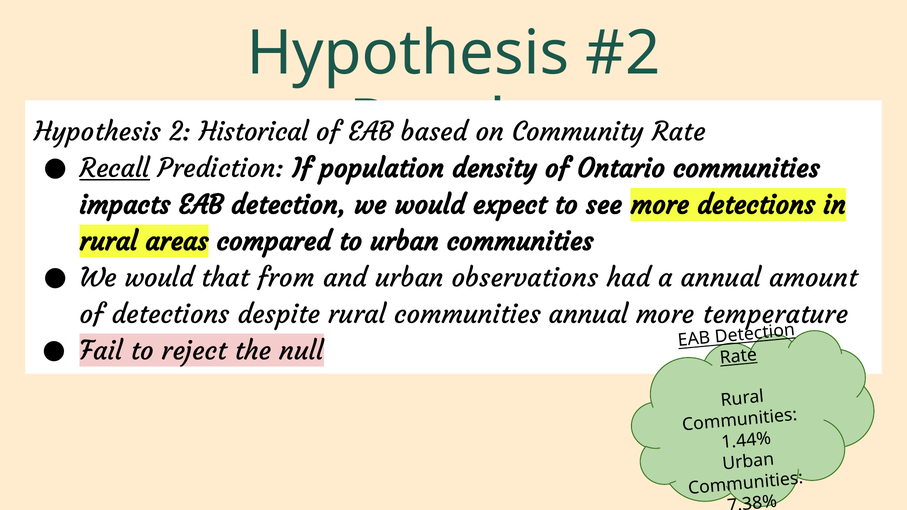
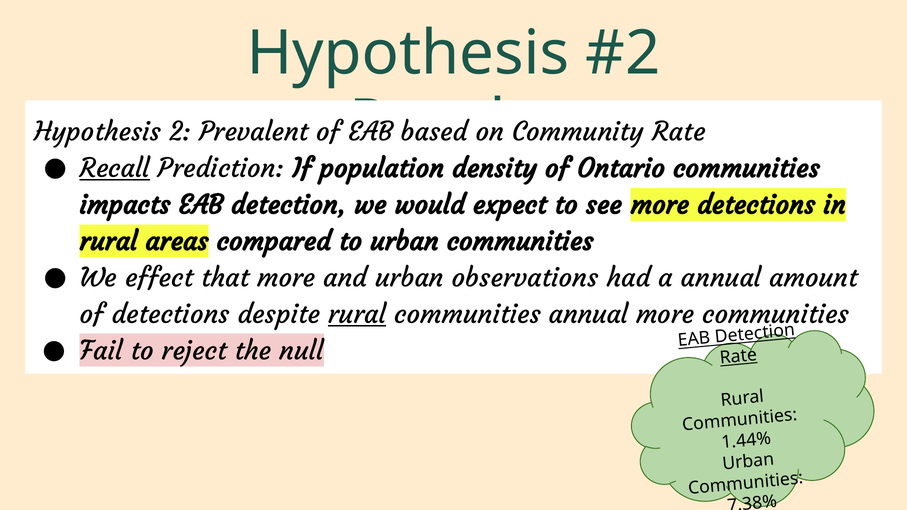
Historical: Historical -> Prevalent (254, 132)
would: would -> effect (159, 278)
that from: from -> more (286, 278)
rural underline: none -> present (357, 314)
more temperature: temperature -> communities (776, 314)
